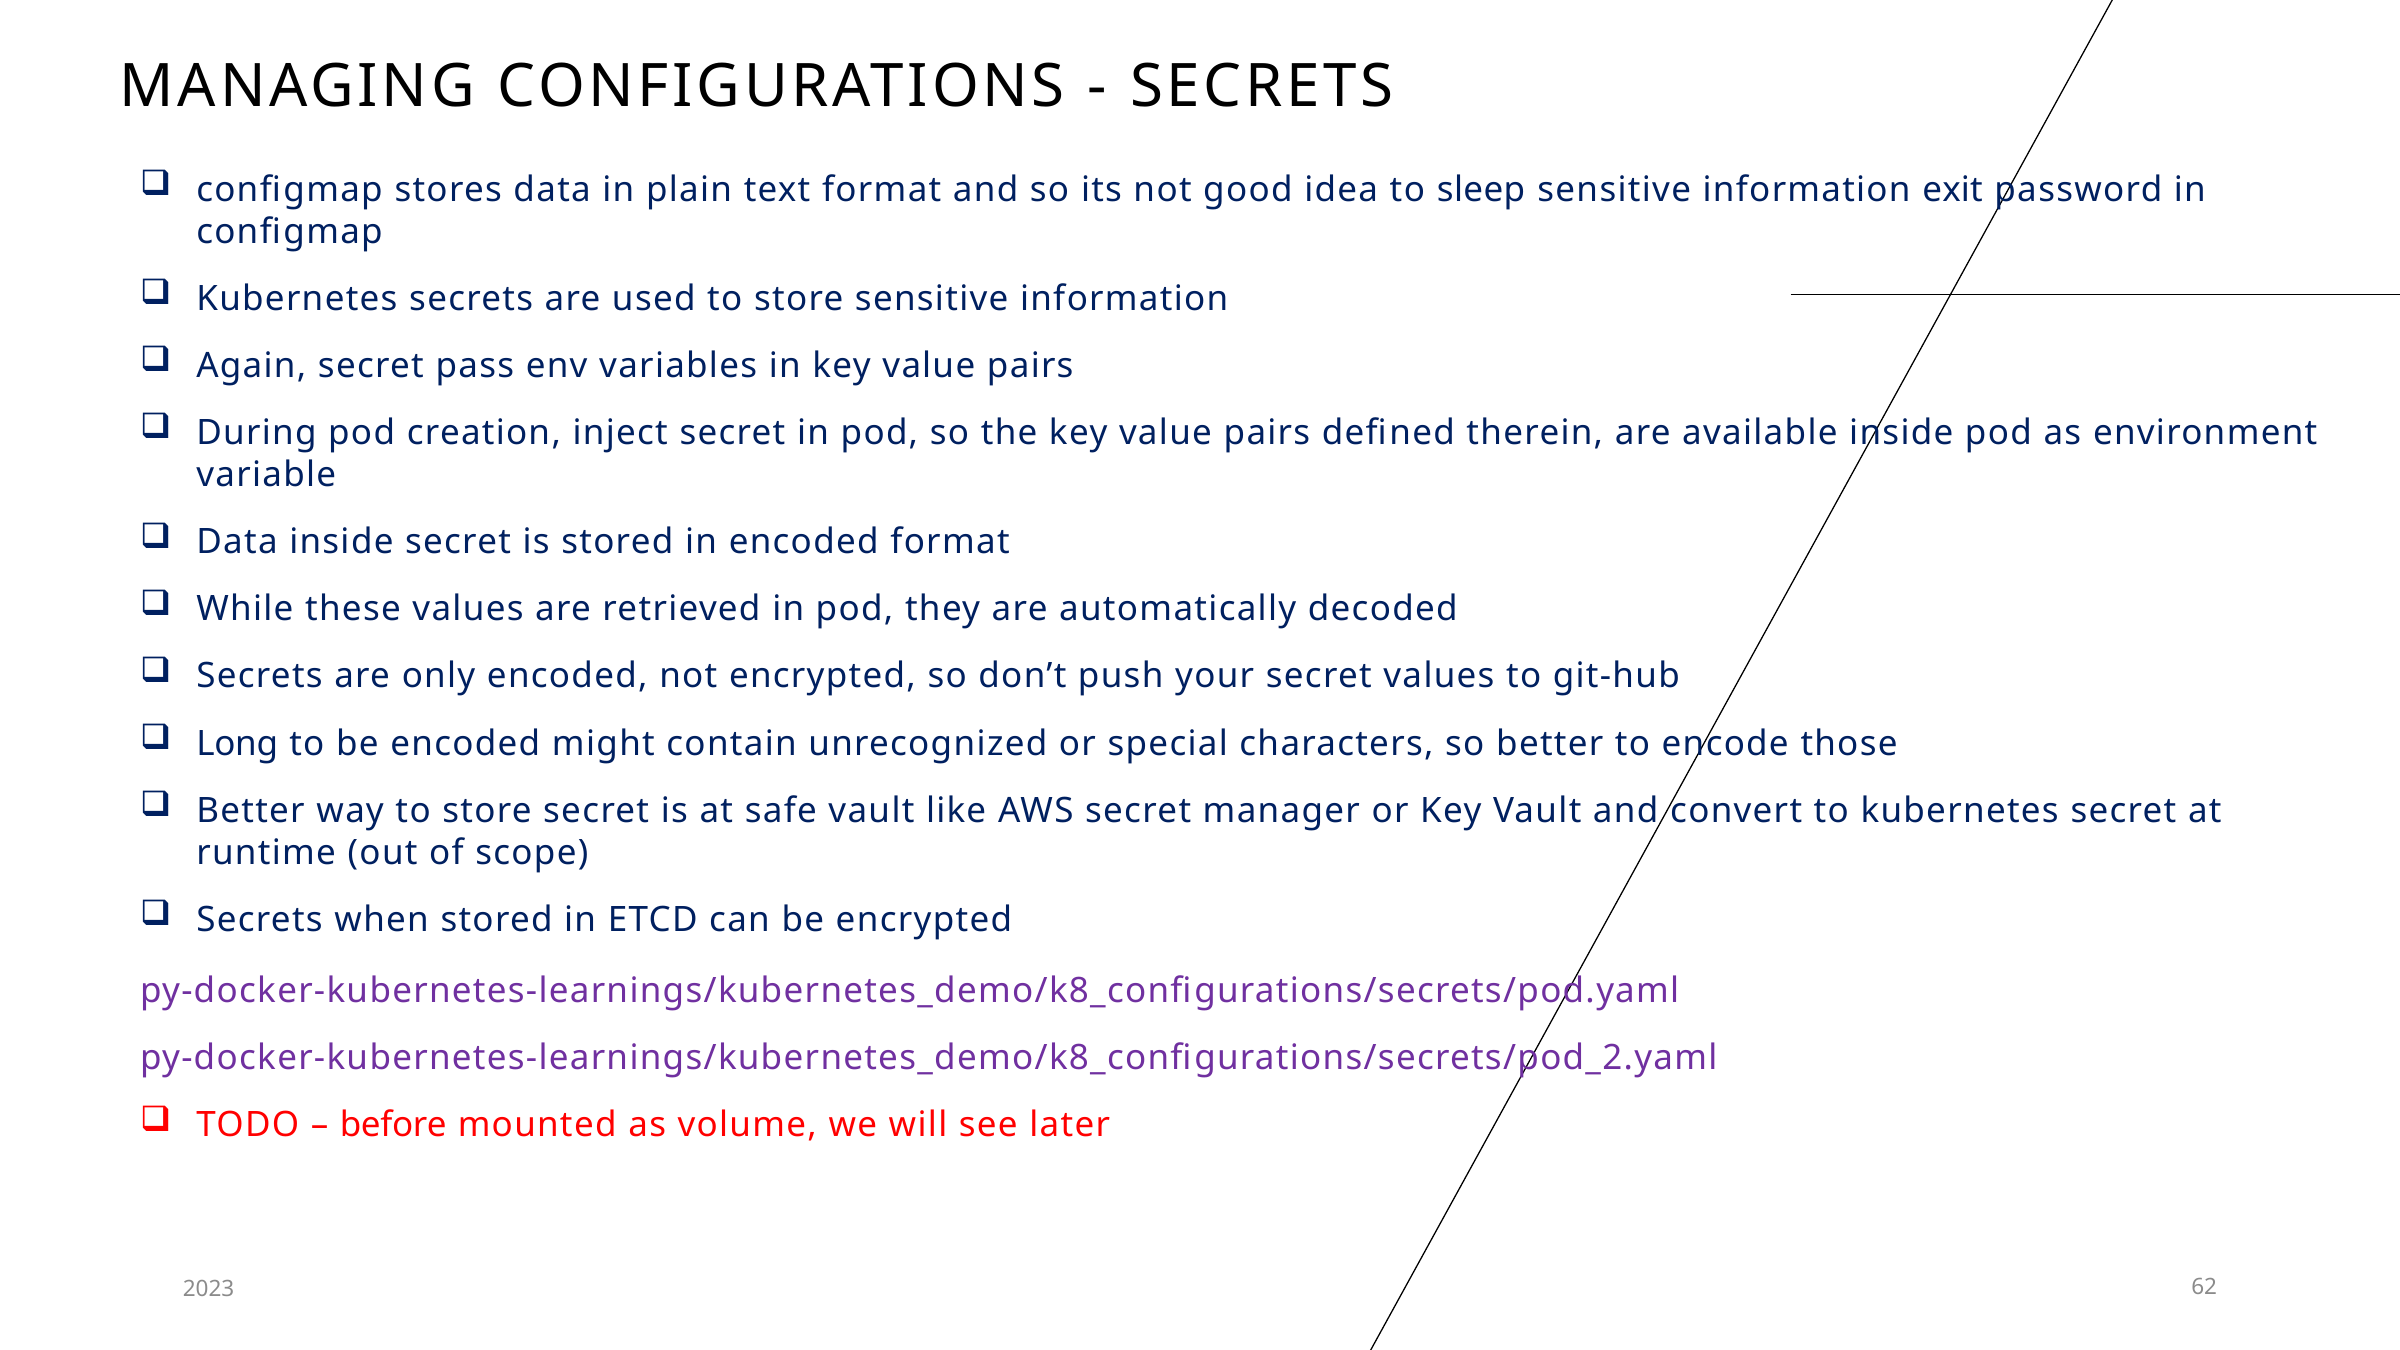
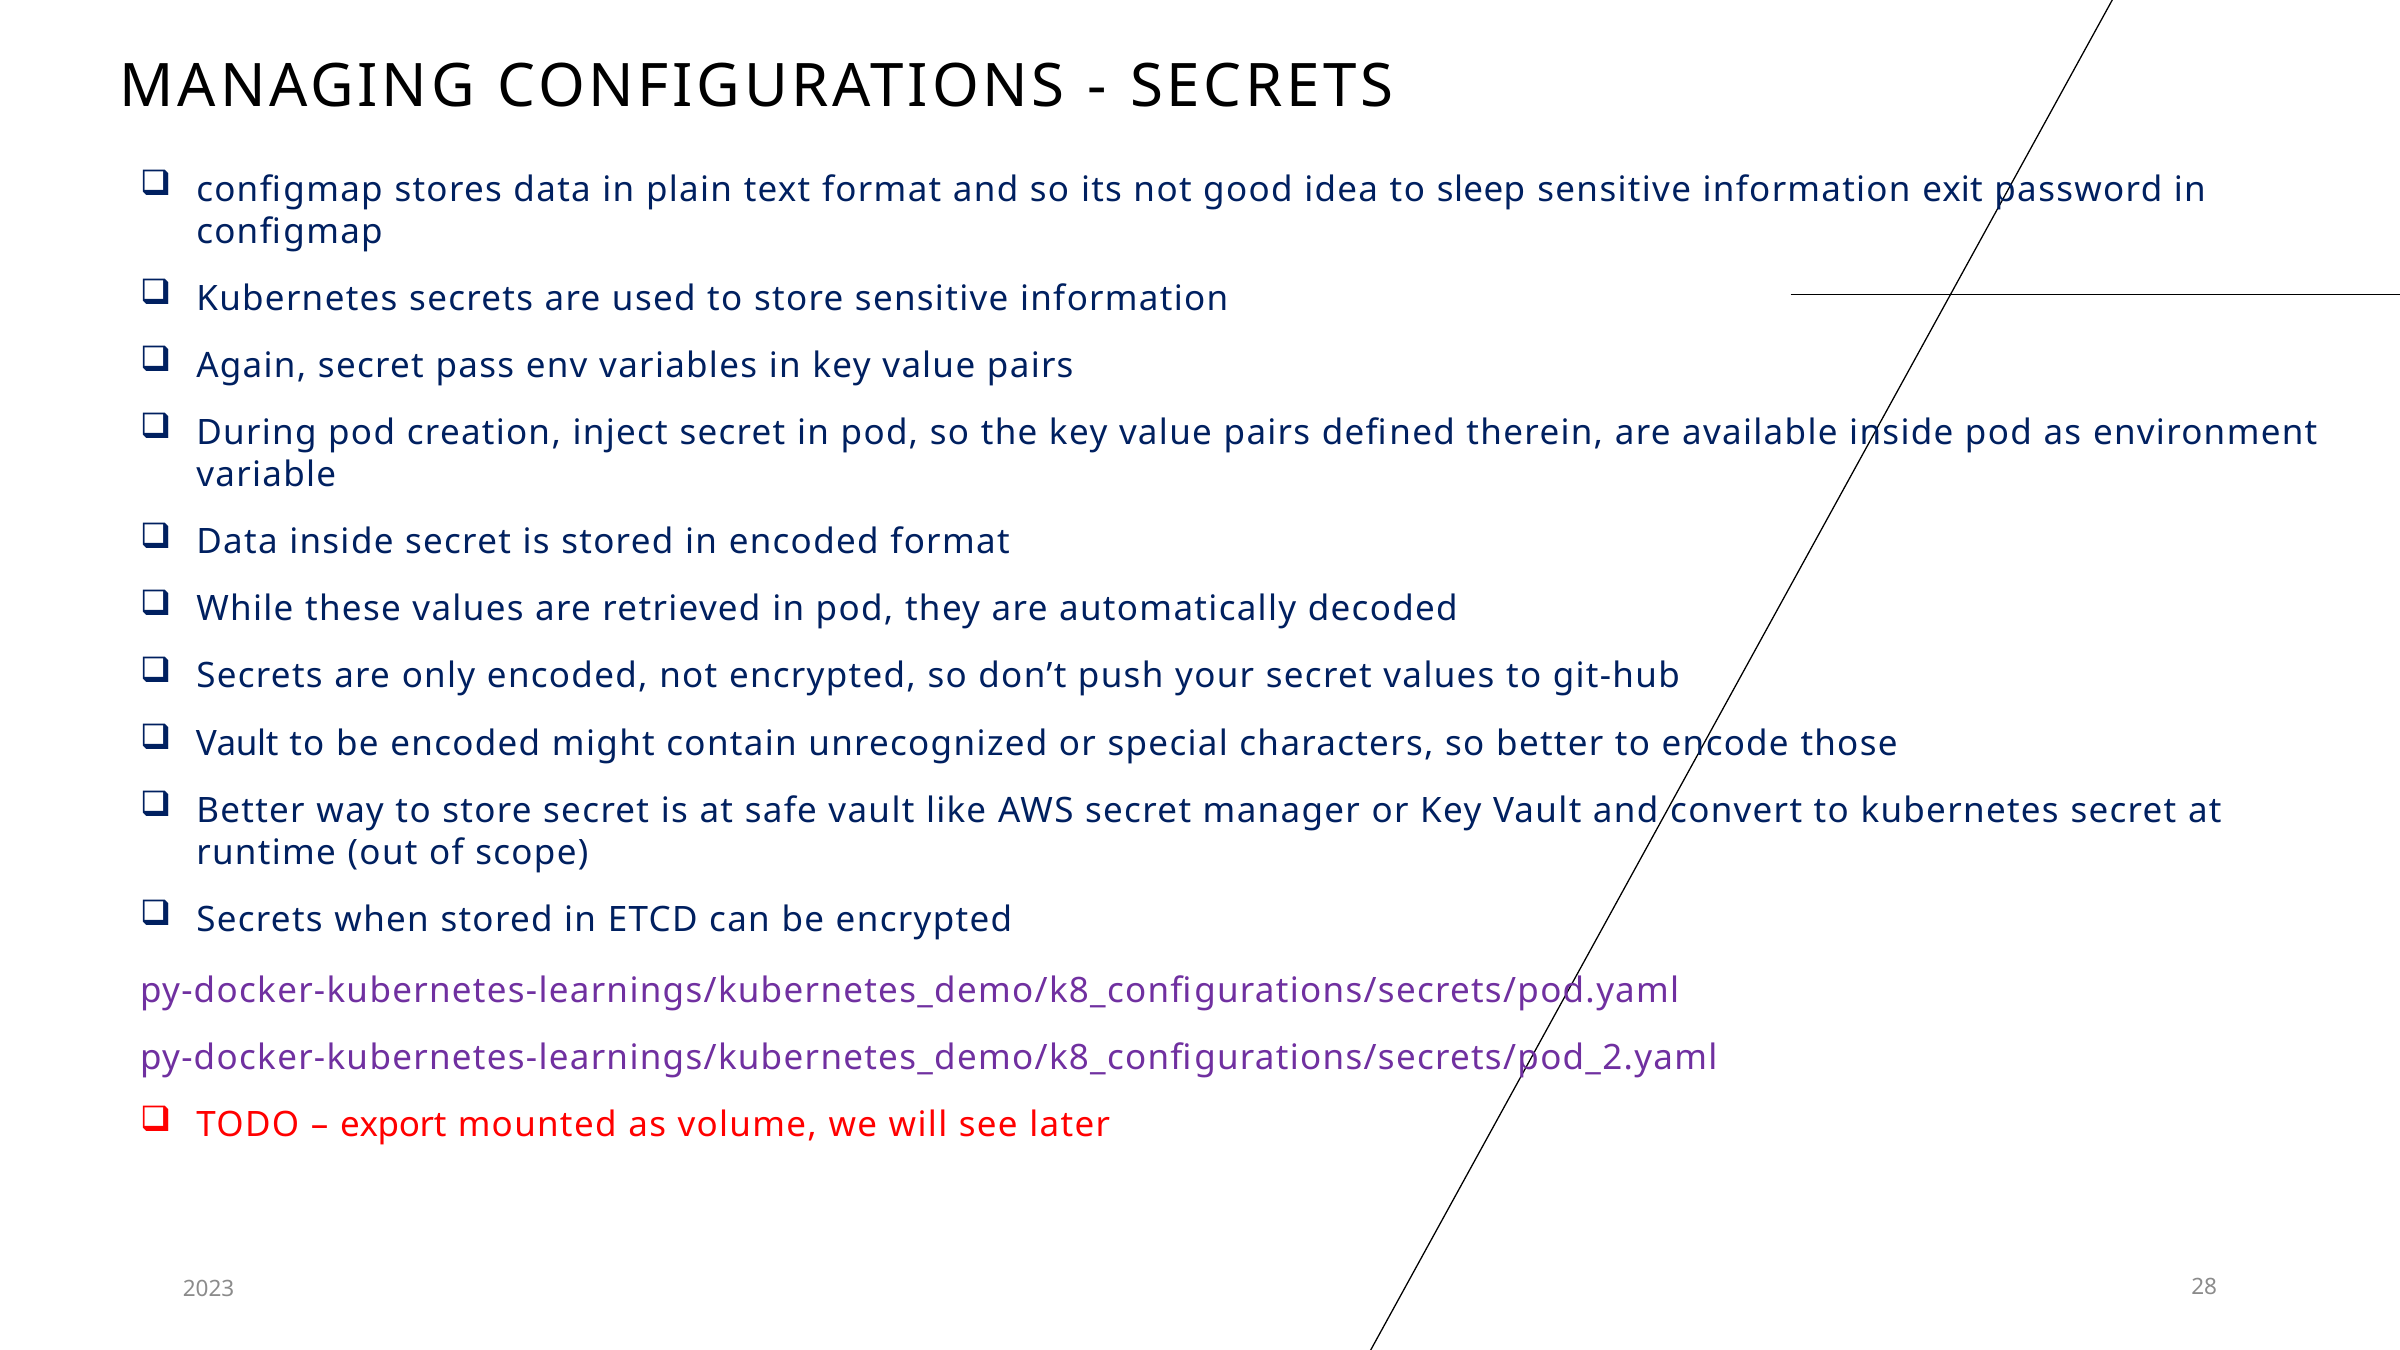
Long: Long -> Vault (237, 744)
before: before -> export (393, 1125)
62: 62 -> 28 (2204, 1287)
